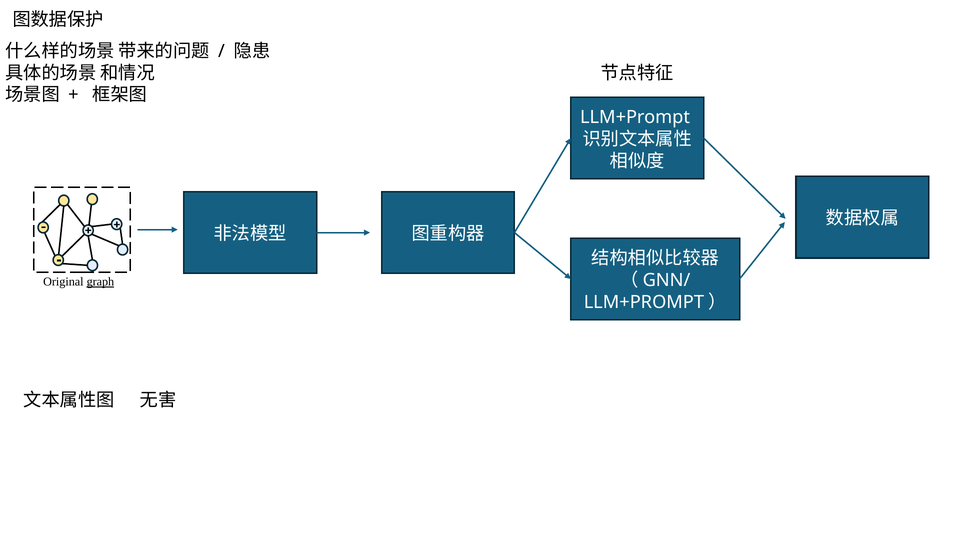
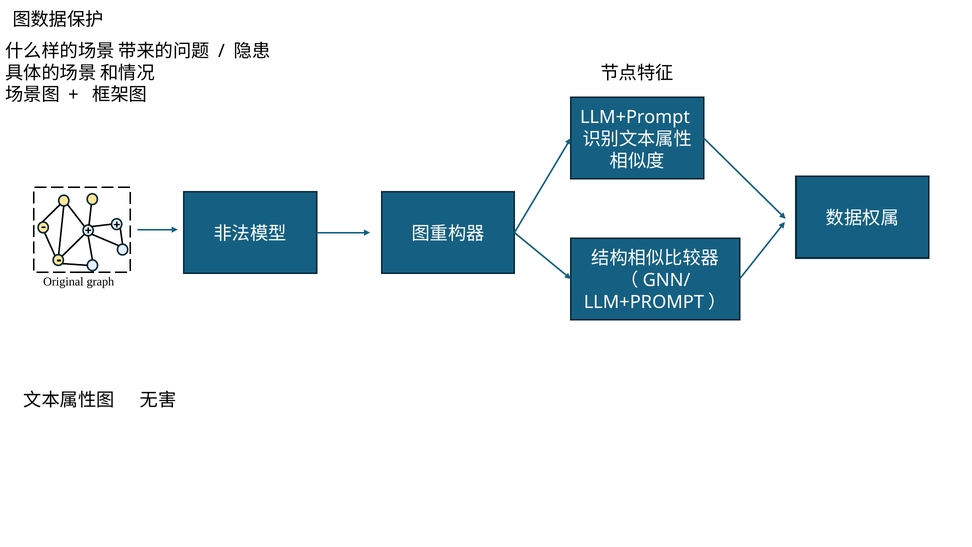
graph underline: present -> none (100, 282)
